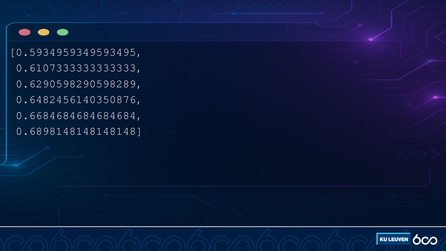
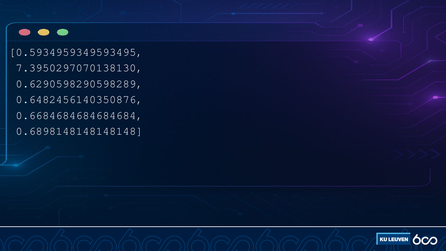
0.6107333333333333: 0.6107333333333333 -> 7.3950297070138130 (79, 68)
